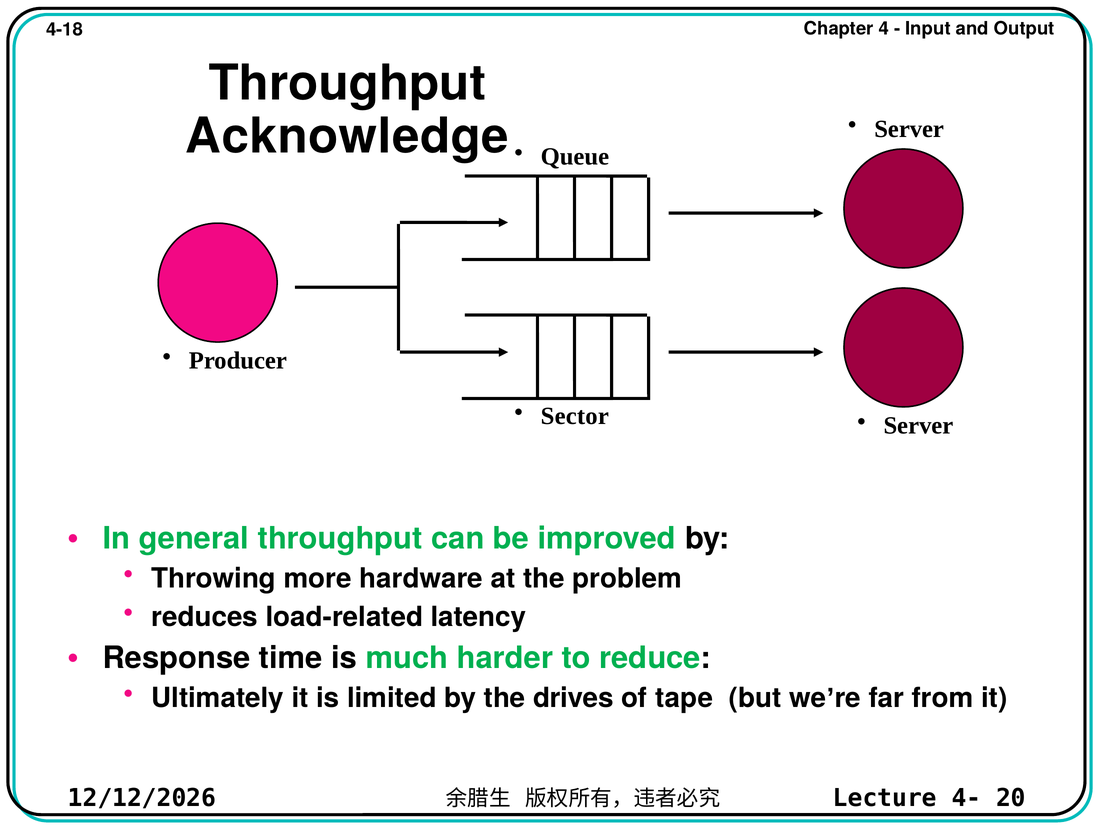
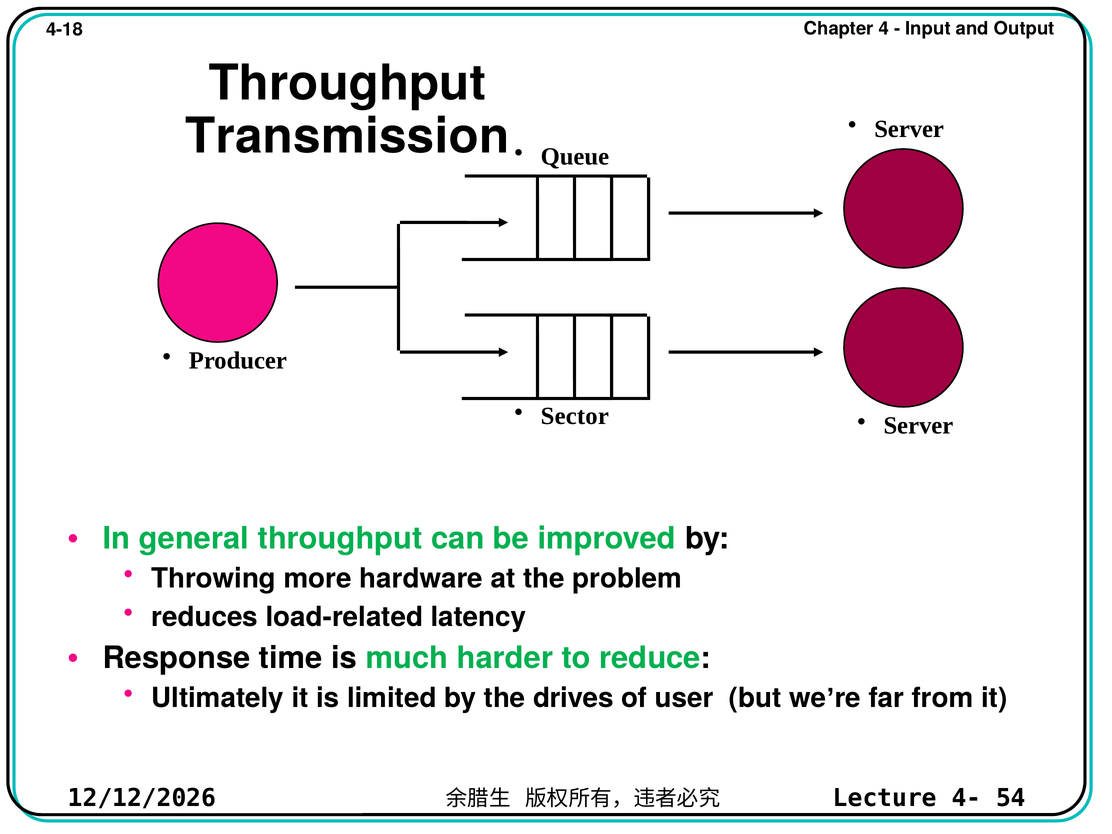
Acknowledge: Acknowledge -> Transmission (347, 137)
tape: tape -> user (684, 698)
20: 20 -> 54 (1011, 798)
